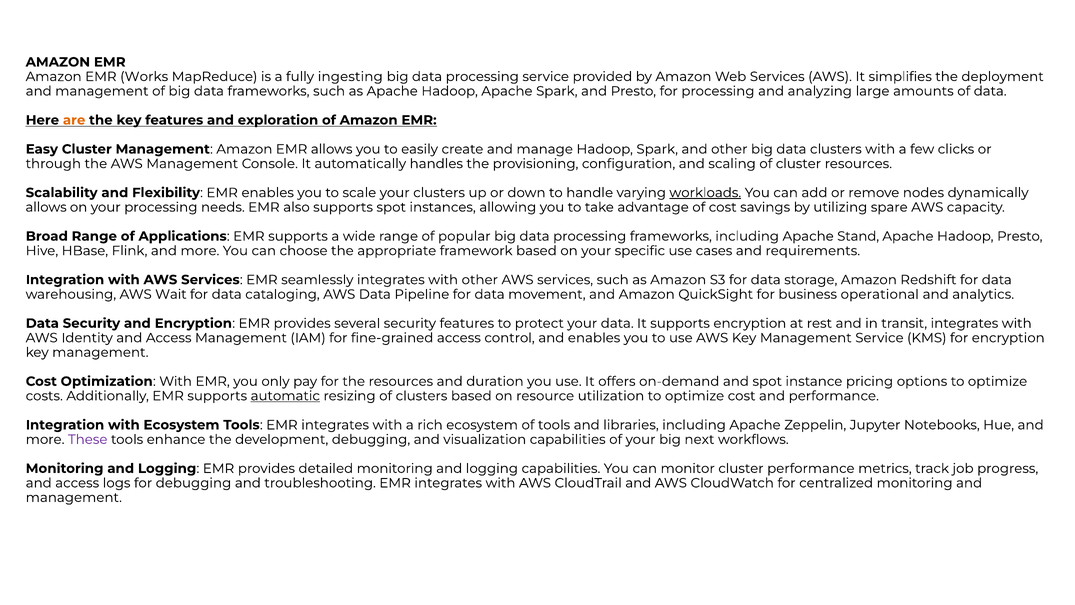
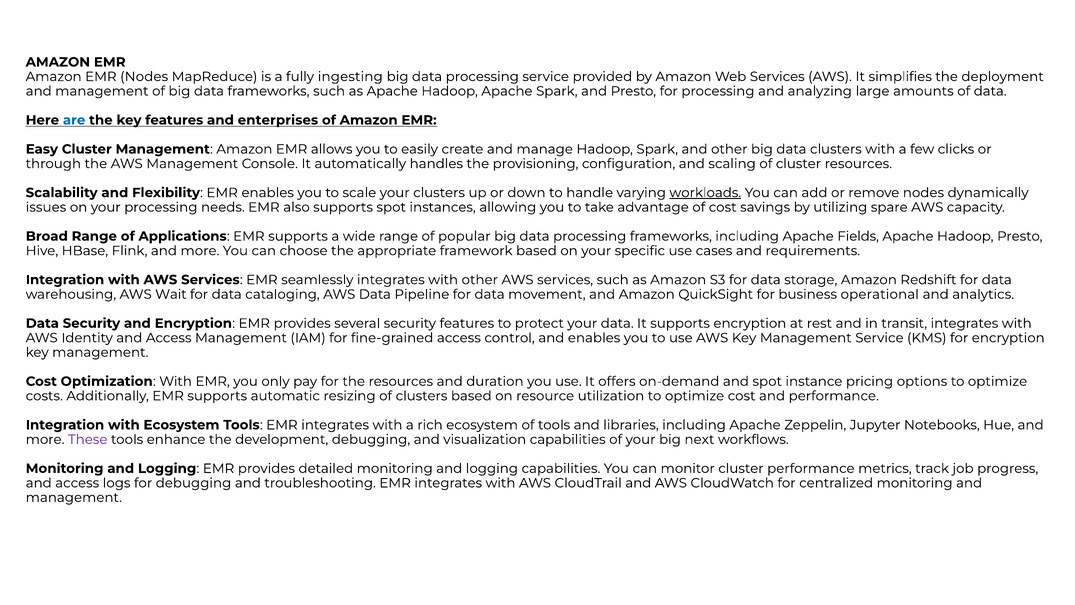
EMR Works: Works -> Nodes (144, 77)
are colour: orange -> blue (74, 120)
exploration: exploration -> enterprises (278, 120)
allows: allows -> issues (46, 207)
Stand: Stand -> Fields (858, 236)
automatic underline: present -> none (285, 396)
